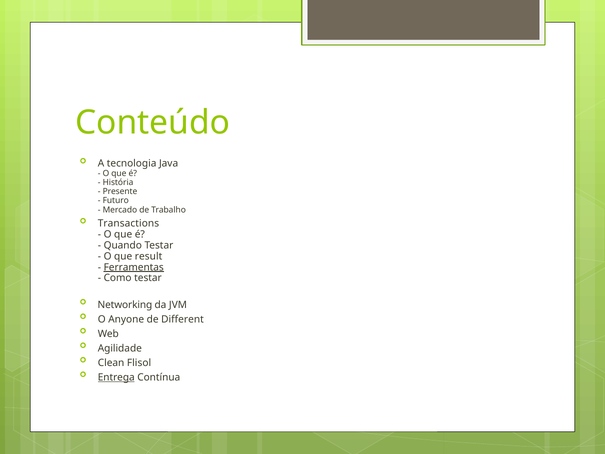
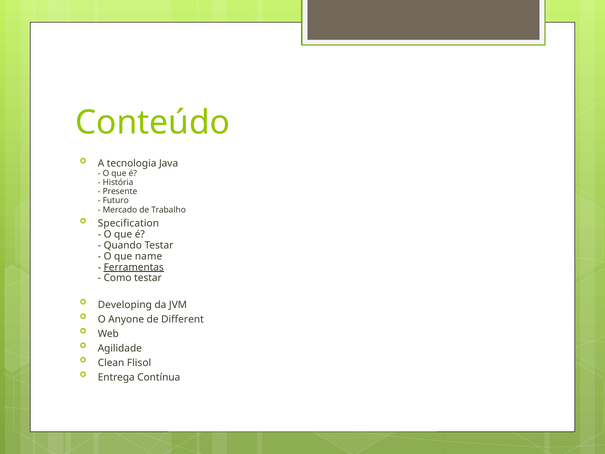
Transactions: Transactions -> Specification (128, 224)
result: result -> name (149, 256)
Networking: Networking -> Developing (125, 305)
Entrega underline: present -> none (116, 377)
